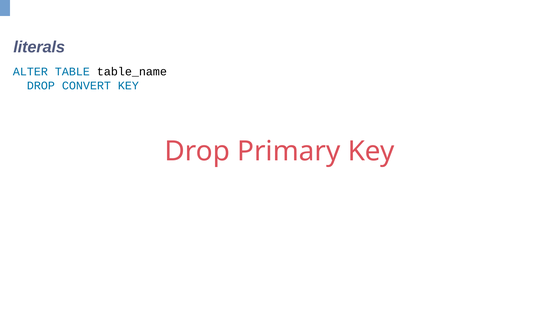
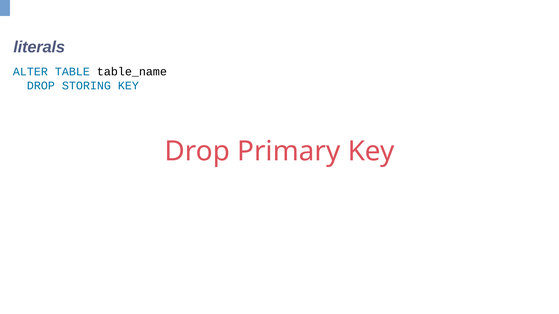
CONVERT: CONVERT -> STORING (86, 86)
